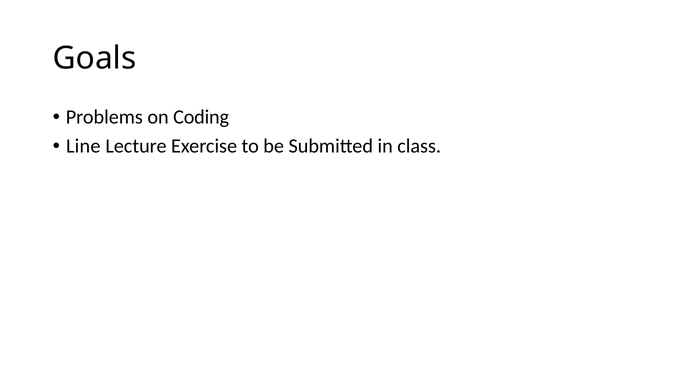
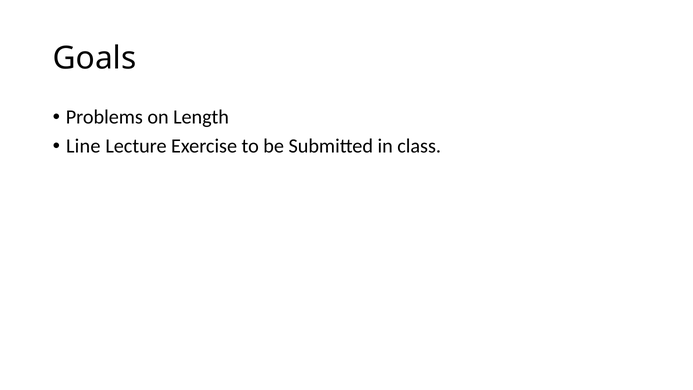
Coding: Coding -> Length (201, 117)
